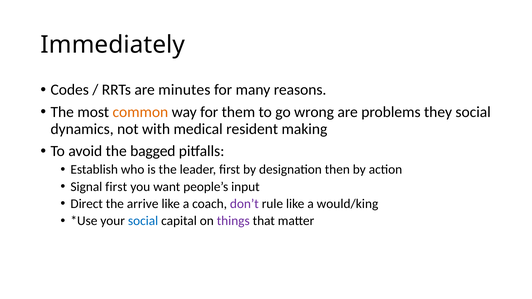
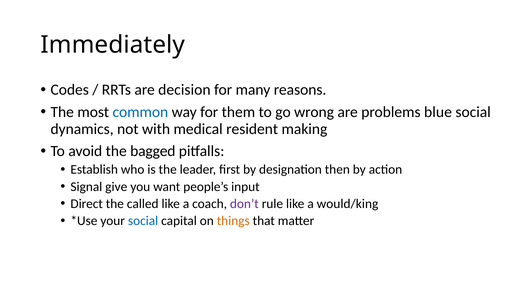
minutes: minutes -> decision (184, 90)
common colour: orange -> blue (140, 112)
they: they -> blue (438, 112)
Signal first: first -> give (116, 187)
arrive: arrive -> called (143, 204)
things colour: purple -> orange (233, 221)
